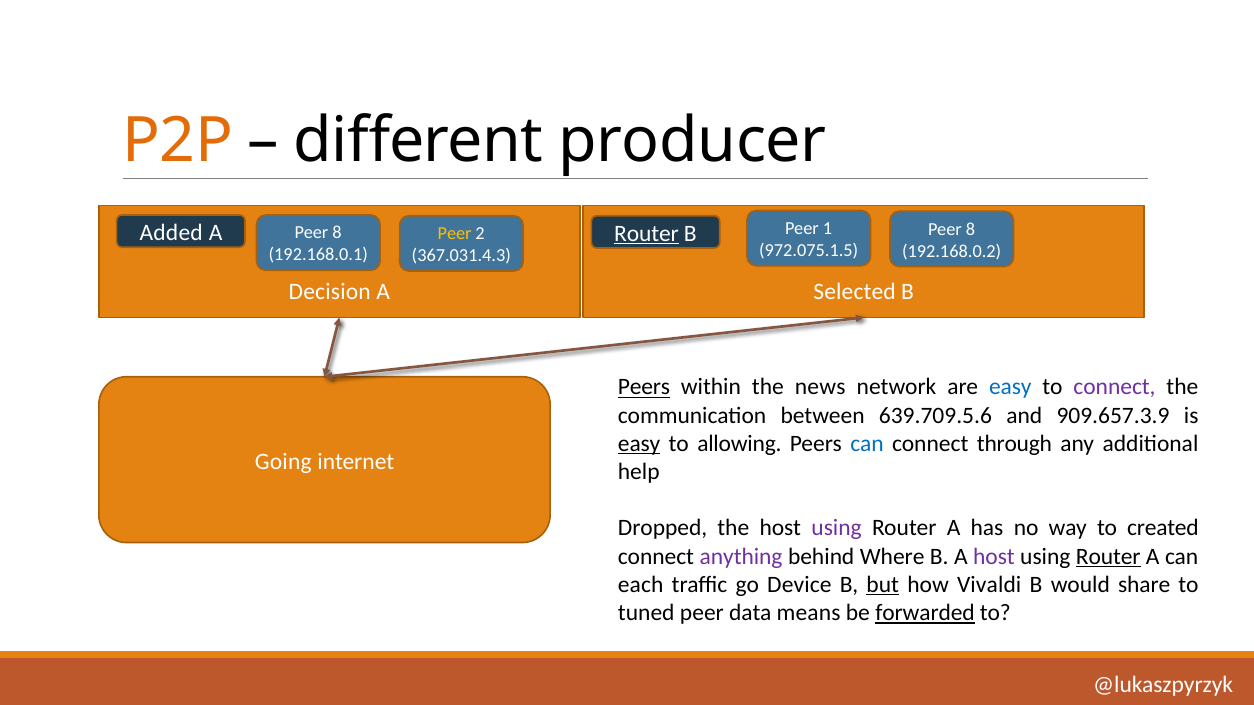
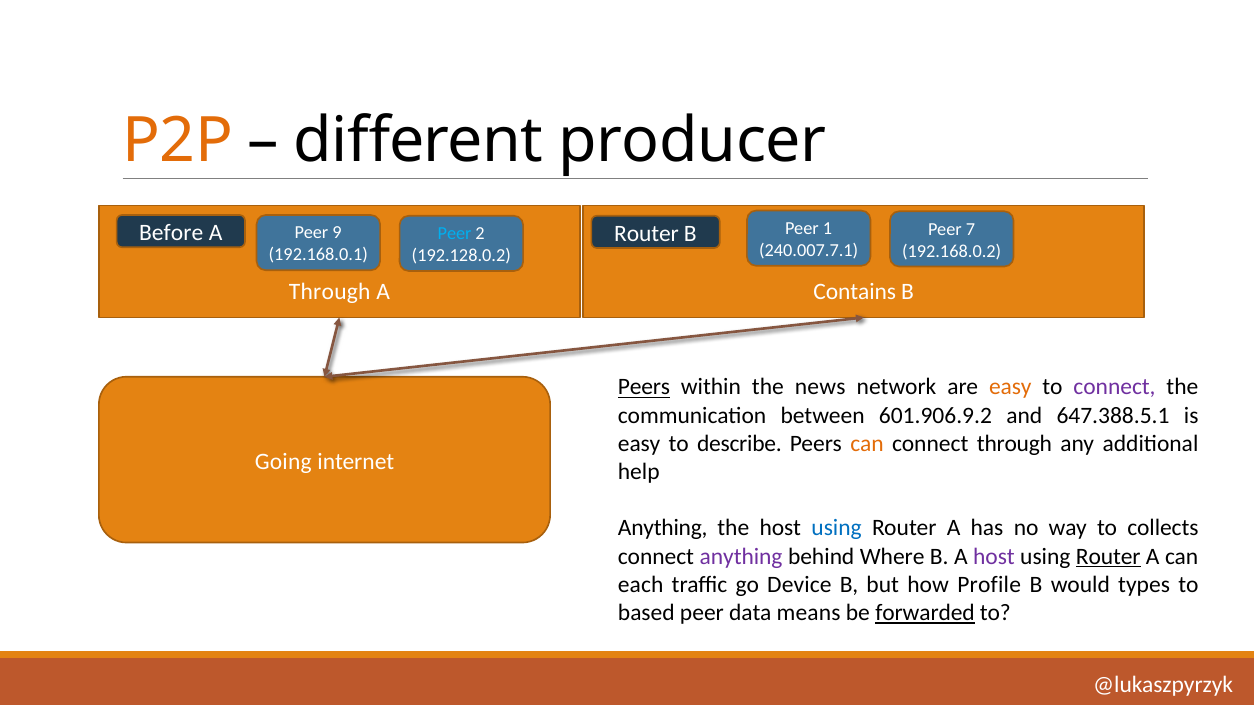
8: 8 -> 7 (970, 229)
Added: Added -> Before (171, 233)
Router underline: present -> none (647, 234)
8: 8 -> 9 (337, 233)
Peer colour: yellow -> light blue (455, 234)
972.075.1.5: 972.075.1.5 -> 240.007.7.1 (809, 251)
367.031.4.3: 367.031.4.3 -> 192.128.0.2 (461, 256)
Decision: Decision -> Through (330, 291)
Selected: Selected -> Contains (855, 291)
easy colour: blue -> orange (1010, 387)
639.709.5.6: 639.709.5.6 -> 601.906.9.2 (935, 416)
909.657.3.9: 909.657.3.9 -> 647.388.5.1 (1113, 416)
easy underline: present -> none (639, 444)
allowing: allowing -> describe (739, 444)
can colour: blue -> orange (867, 444)
Dropped: Dropped -> Anything (663, 528)
using colour: purple -> blue (837, 528)
created: created -> collects (1163, 528)
but underline: present -> none (883, 585)
Vivaldi: Vivaldi -> Profile (989, 585)
share: share -> types (1144, 585)
tuned: tuned -> based (646, 613)
